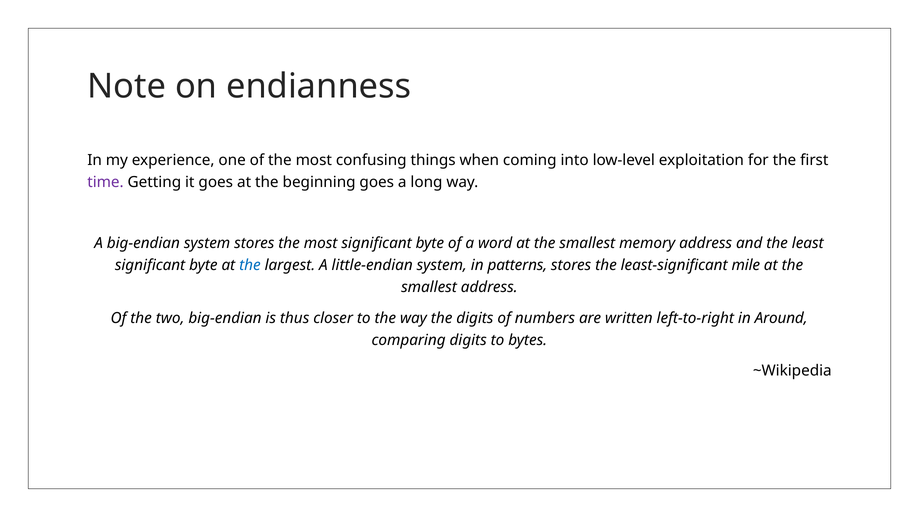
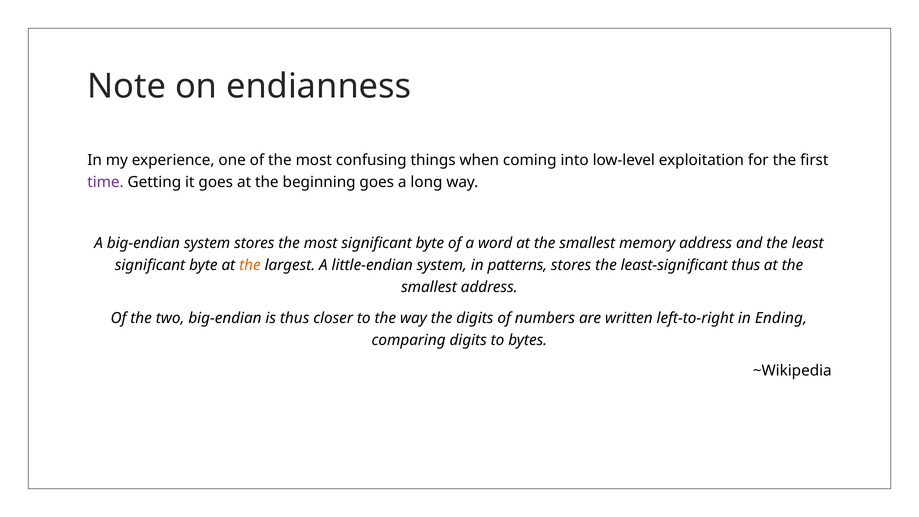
the colour: blue -> orange (250, 265)
least-significant mile: mile -> thus (746, 265)
Around: Around -> Ending (781, 318)
